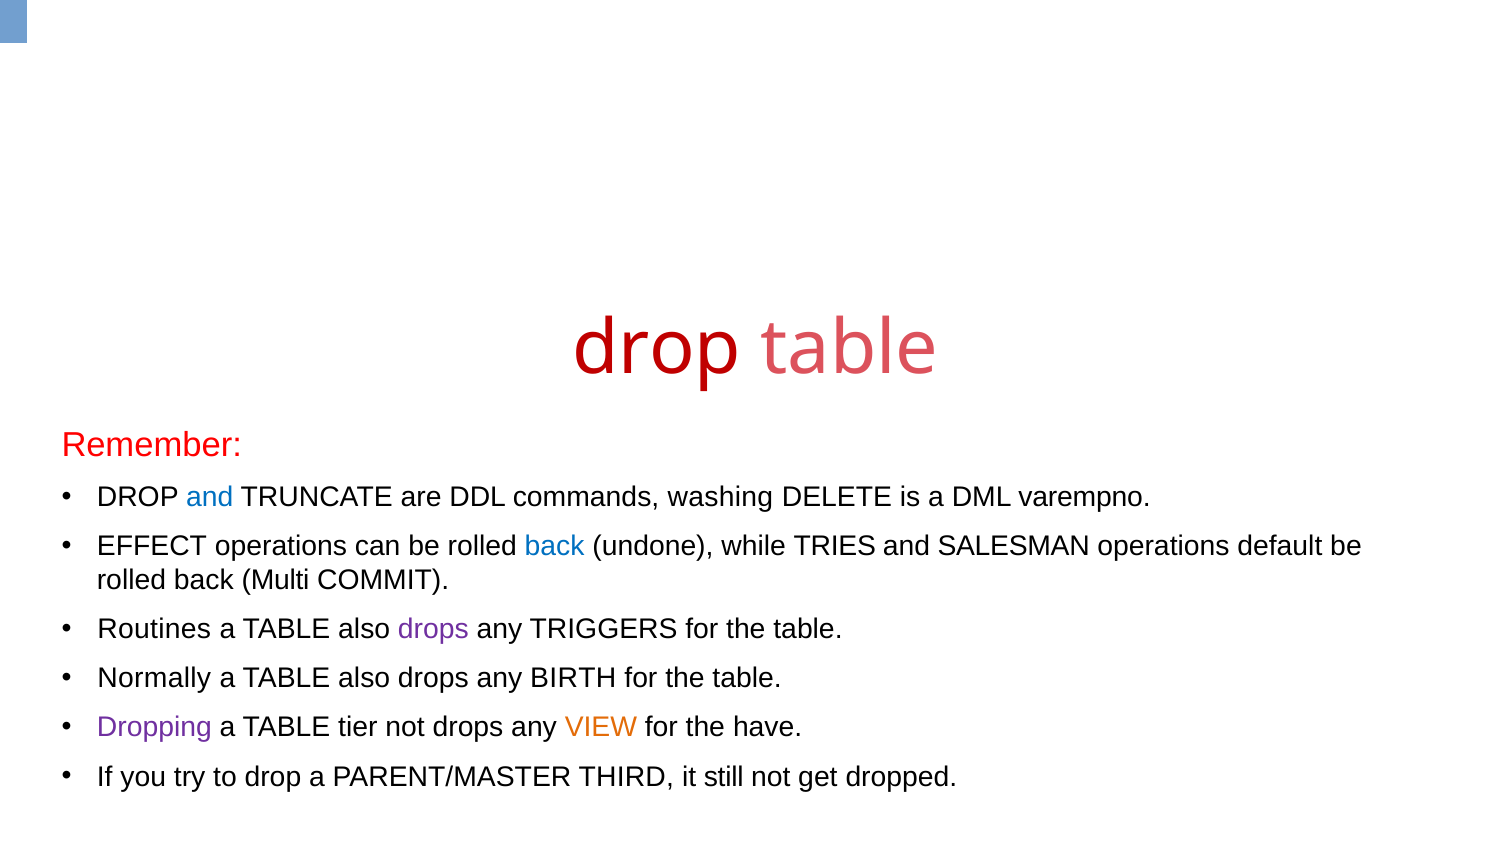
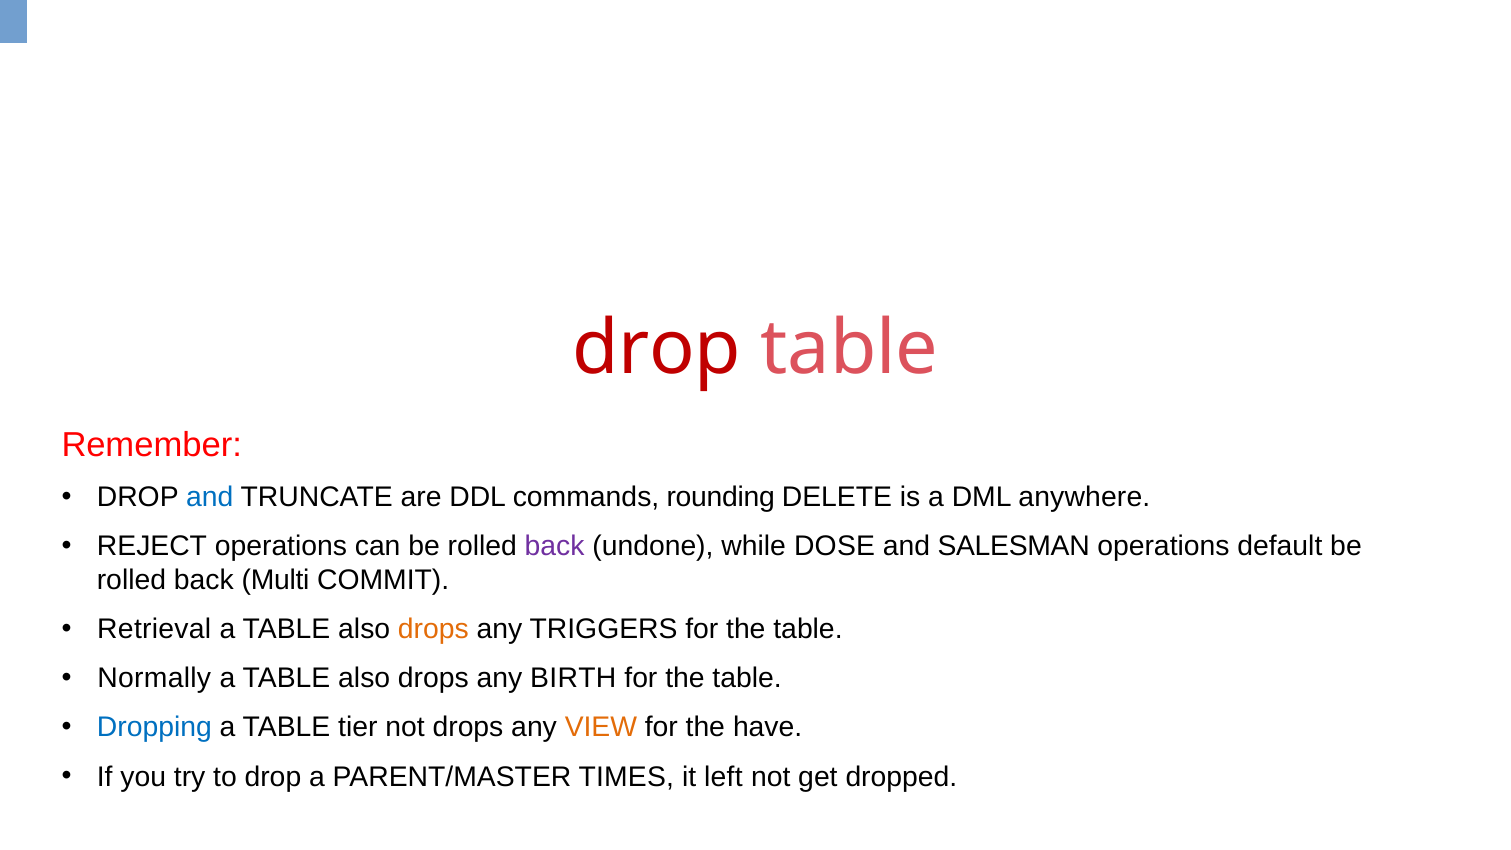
washing: washing -> rounding (721, 497)
varempno: varempno -> anywhere (1084, 497)
EFFECT: EFFECT -> REJECT (152, 546)
back colour: blue -> purple (555, 546)
TRIES: TRIES -> DOSE (835, 546)
Routines: Routines -> Retrieval (154, 629)
drops colour: purple -> orange (433, 629)
Dropping colour: purple -> blue (154, 728)
THIRD: THIRD -> TIMES (626, 777)
still: still -> left (723, 777)
